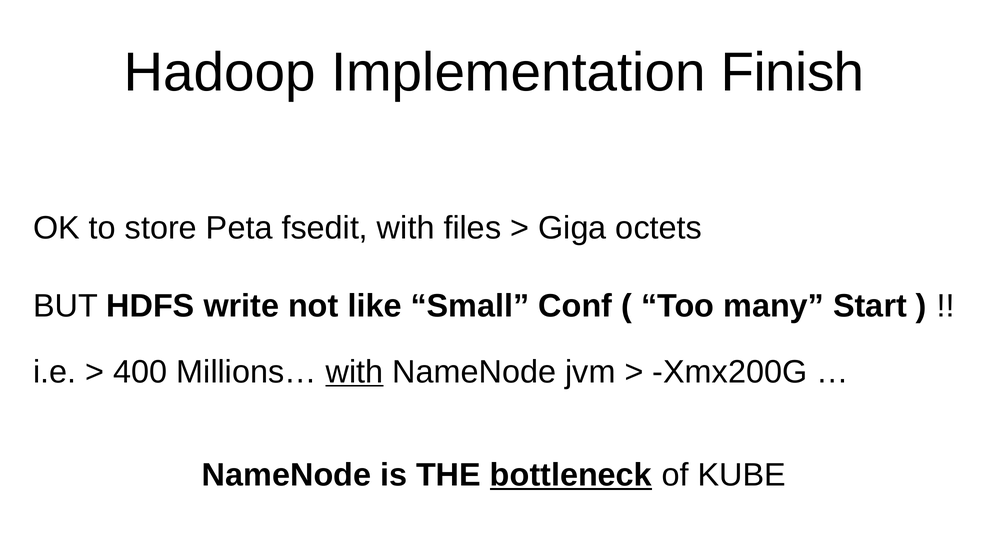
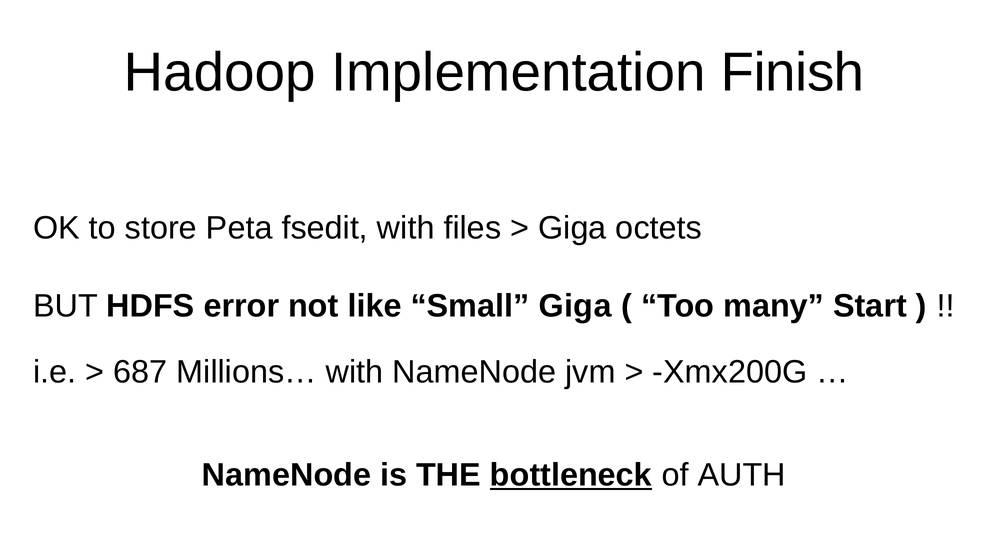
write: write -> error (241, 306)
Small Conf: Conf -> Giga (575, 306)
400: 400 -> 687 (140, 371)
with underline: present -> none (354, 371)
KUBE: KUBE -> AUTH (742, 474)
